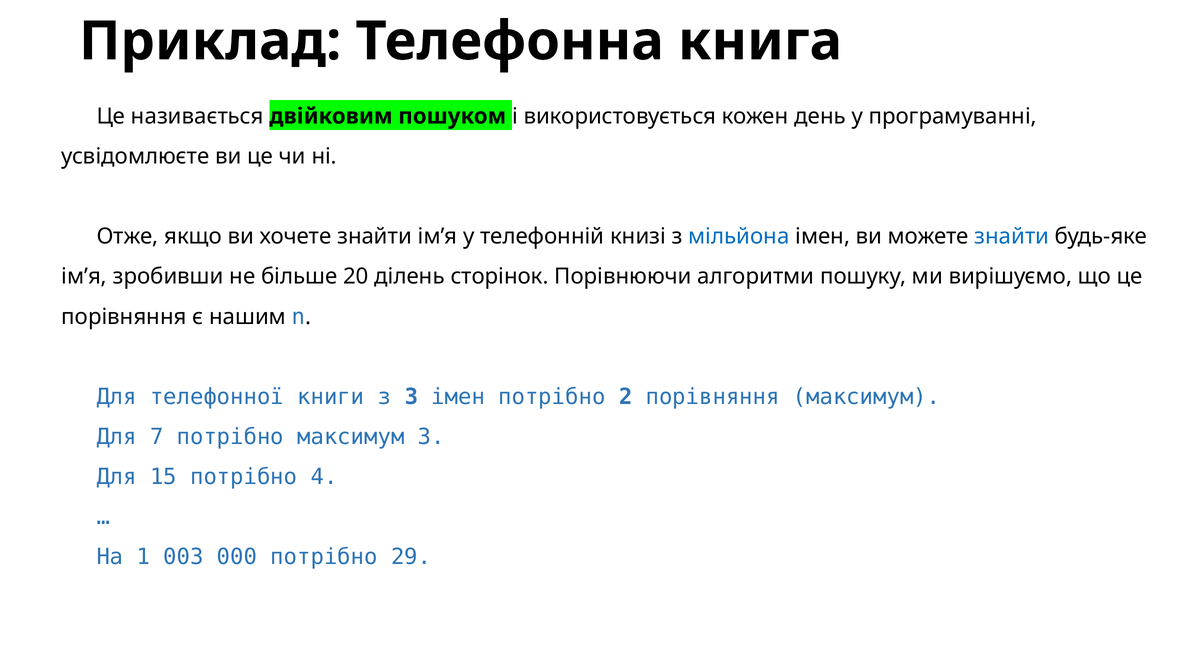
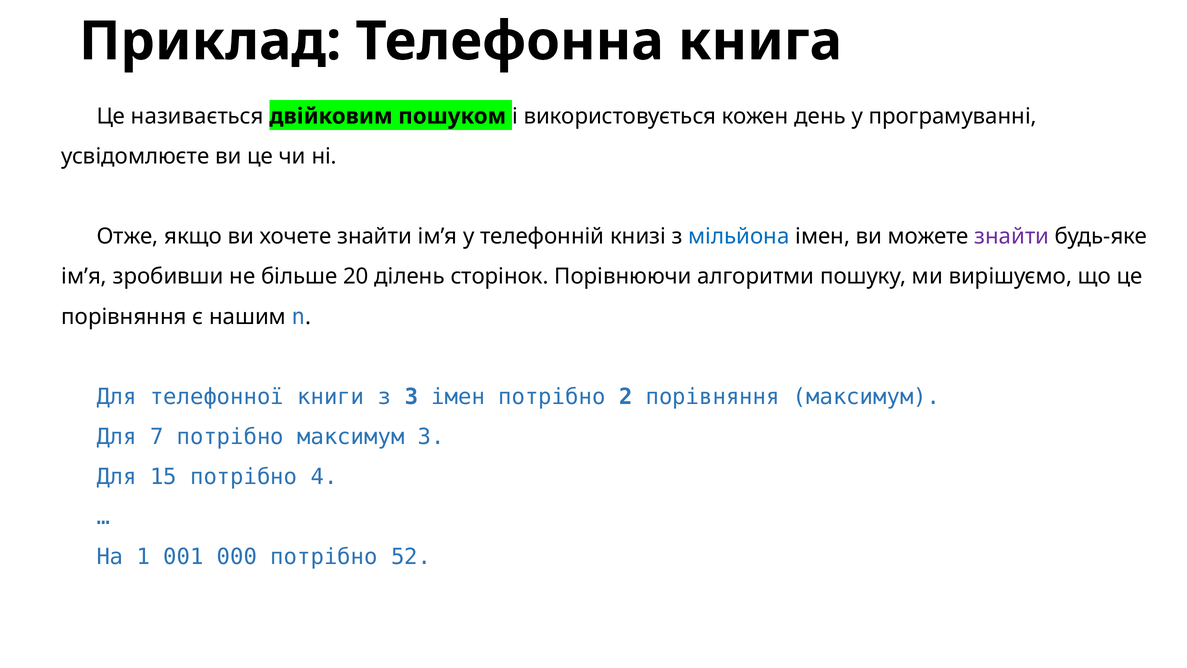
знайти colour: blue -> purple (1012, 236)
003: 003 -> 001 (184, 557)
29: 29 -> 52 (411, 557)
